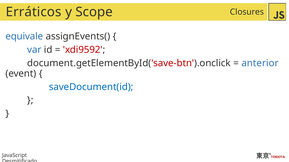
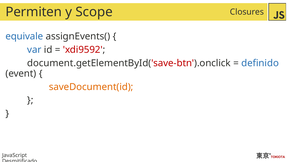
Erráticos: Erráticos -> Permiten (34, 12)
anterior: anterior -> definido (260, 63)
saveDocument(id colour: blue -> orange (91, 87)
